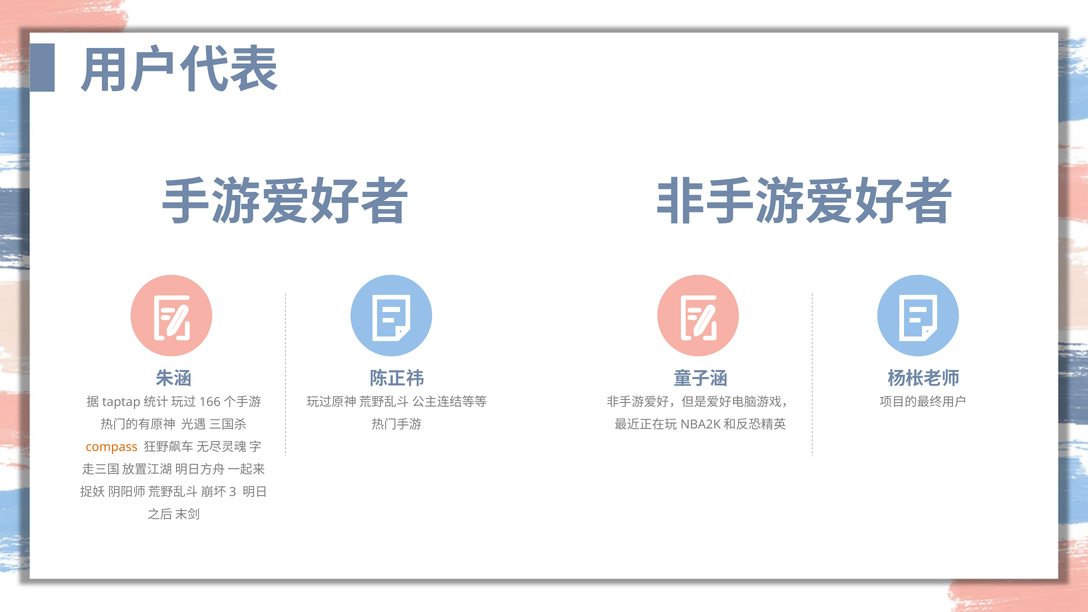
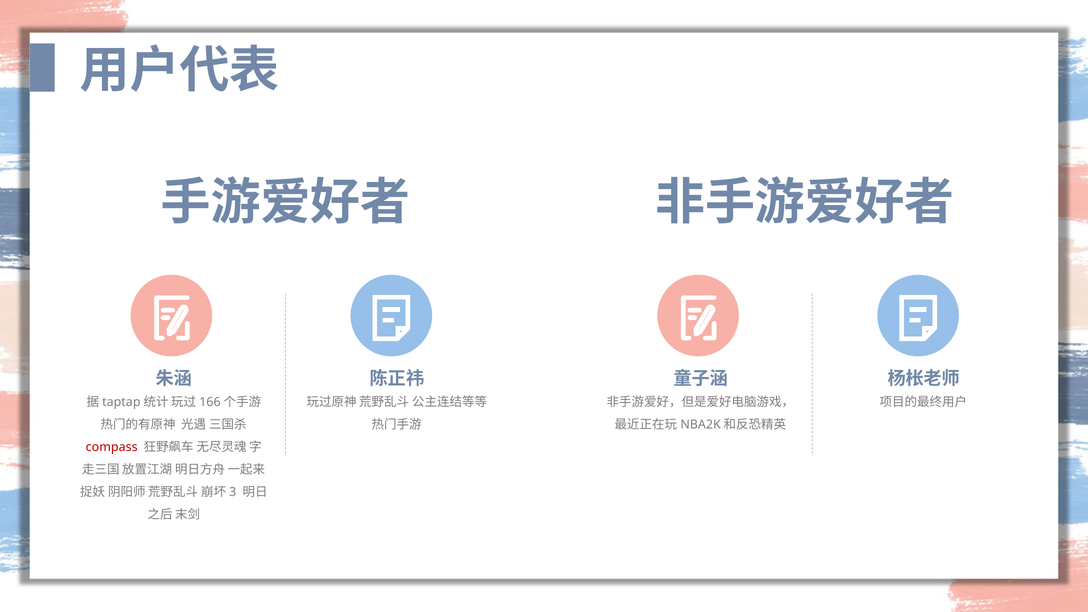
compass colour: orange -> red (112, 447)
